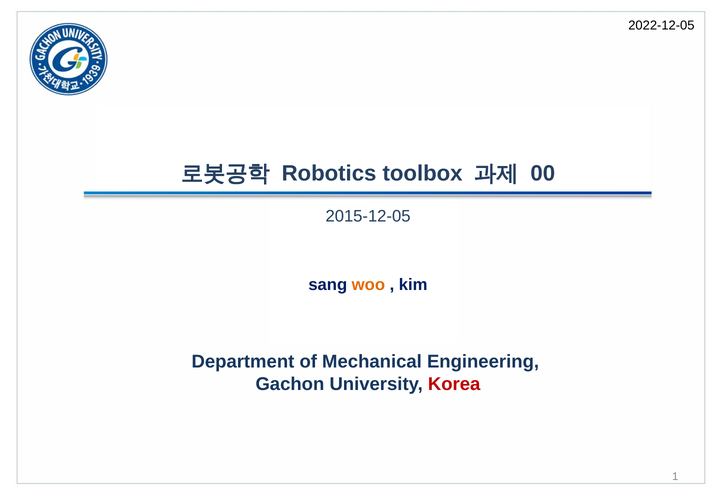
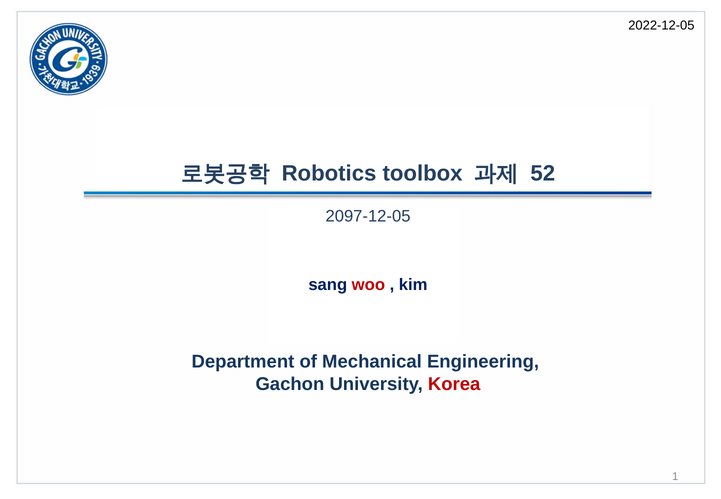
00: 00 -> 52 (543, 173)
2015-12-05: 2015-12-05 -> 2097-12-05 (368, 216)
woo colour: orange -> red (368, 285)
